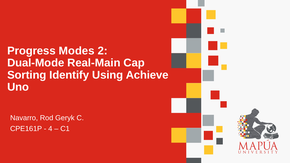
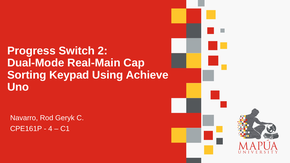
Modes: Modes -> Switch (77, 51)
Identify: Identify -> Keypad (69, 75)
